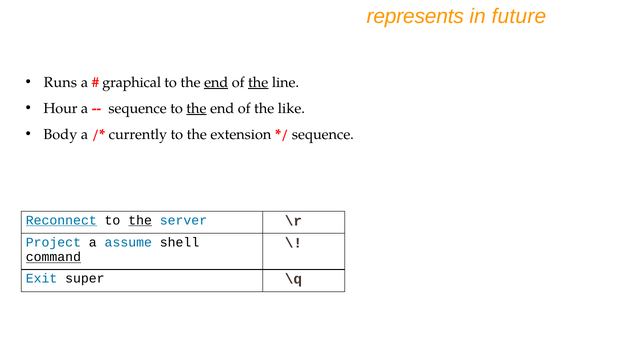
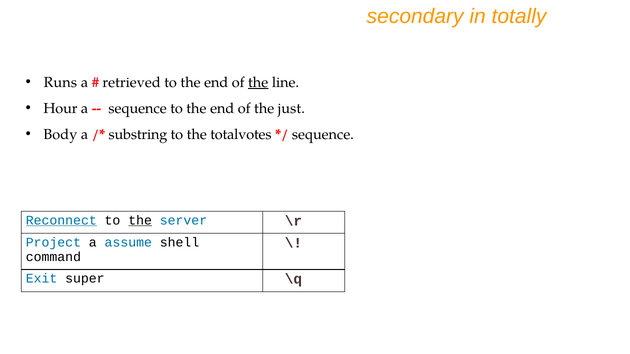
represents: represents -> secondary (415, 16)
future: future -> totally (519, 16)
graphical: graphical -> retrieved (132, 82)
end underline: present -> none (216, 82)
the underline: present -> none (196, 108)
like: like -> just (291, 108)
currently: currently -> substring (138, 134)
extension: extension -> totalvotes (241, 134)
command underline: present -> none (53, 257)
